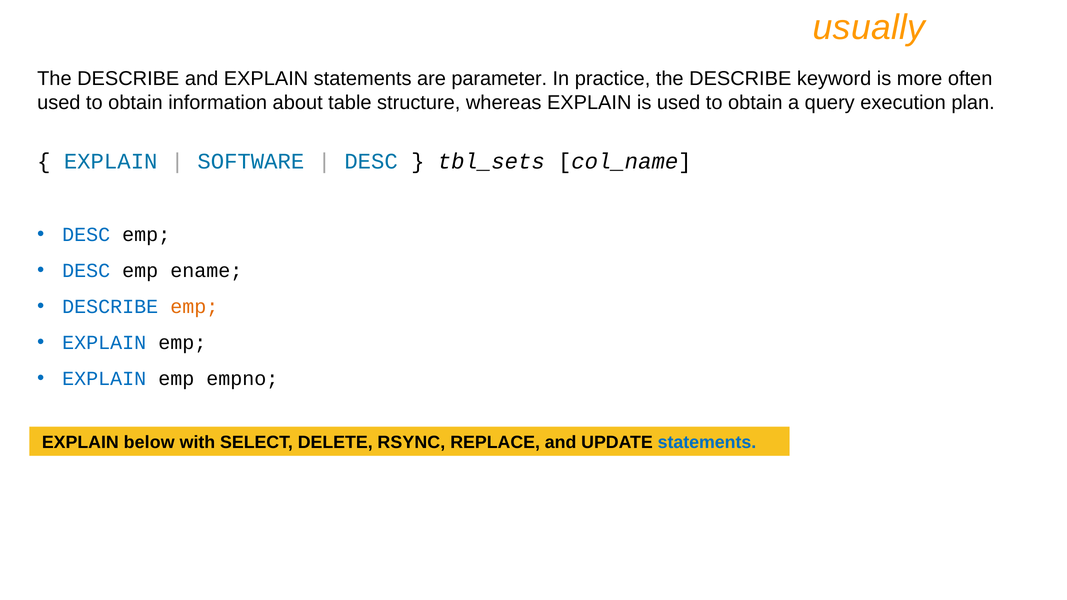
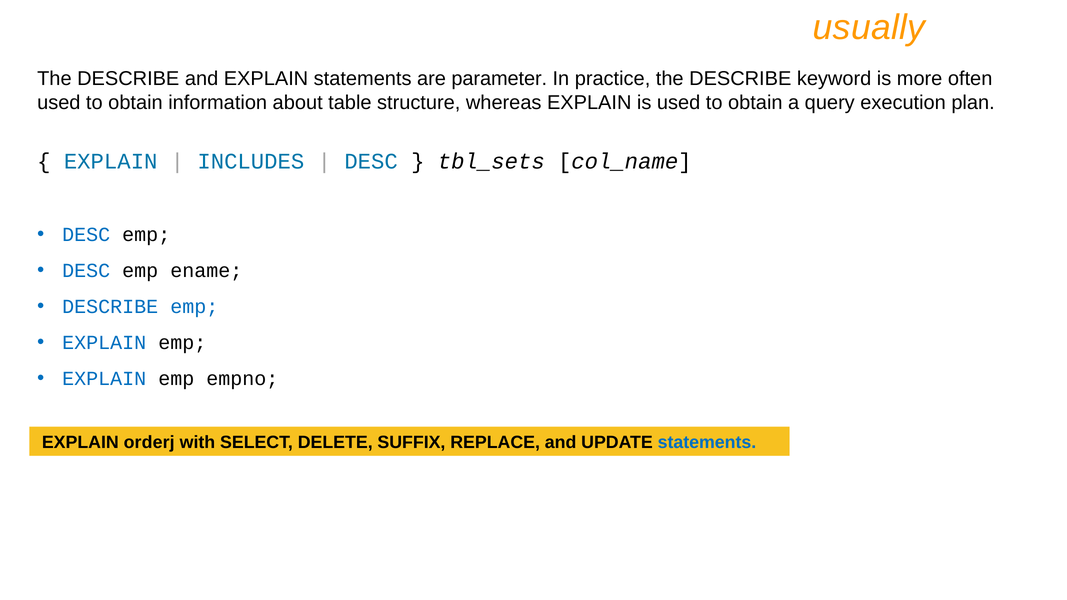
SOFTWARE: SOFTWARE -> INCLUDES (251, 161)
emp colour: orange -> blue (194, 307)
below: below -> orderj (149, 443)
RSYNC: RSYNC -> SUFFIX (411, 443)
